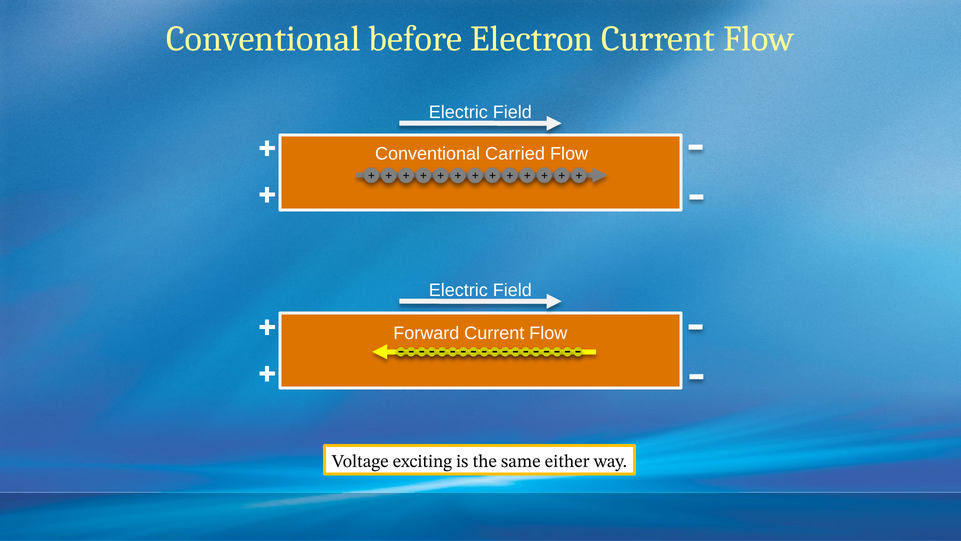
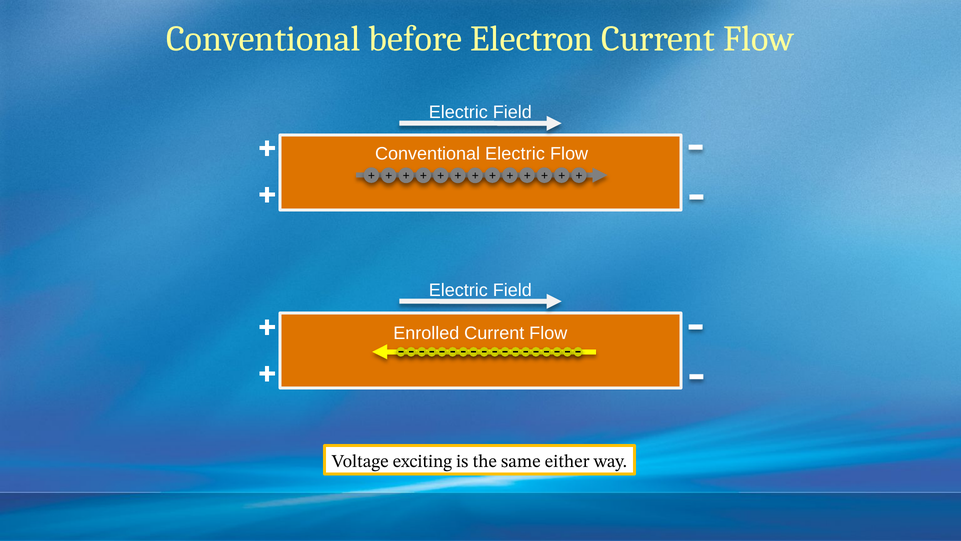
Conventional Carried: Carried -> Electric (515, 154)
Forward: Forward -> Enrolled (426, 333)
